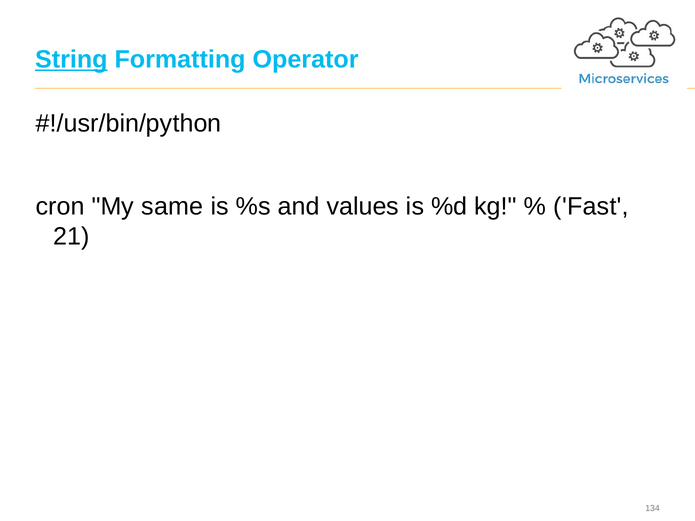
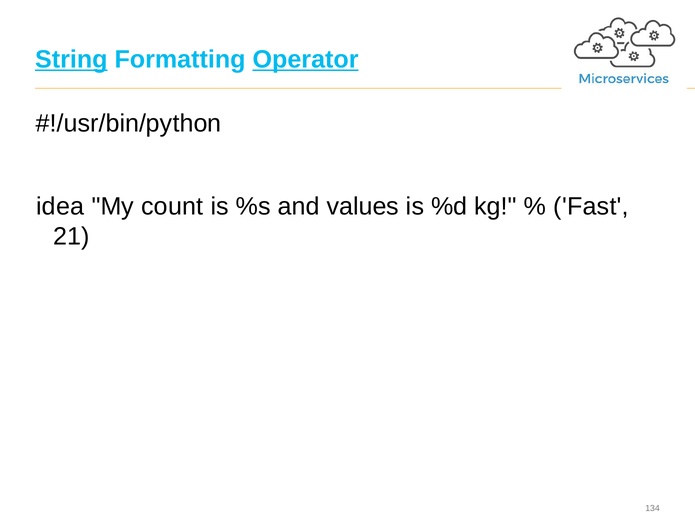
Operator underline: none -> present (306, 59)
cron: cron -> idea (60, 207)
same: same -> count (172, 207)
